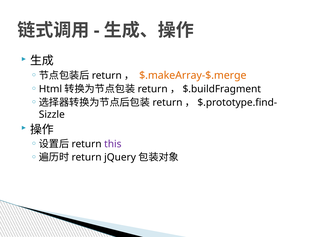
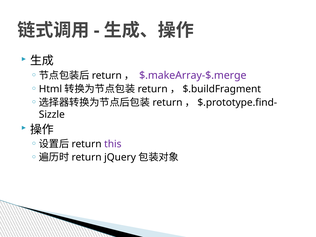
$.makeArray-$.merge colour: orange -> purple (193, 75)
